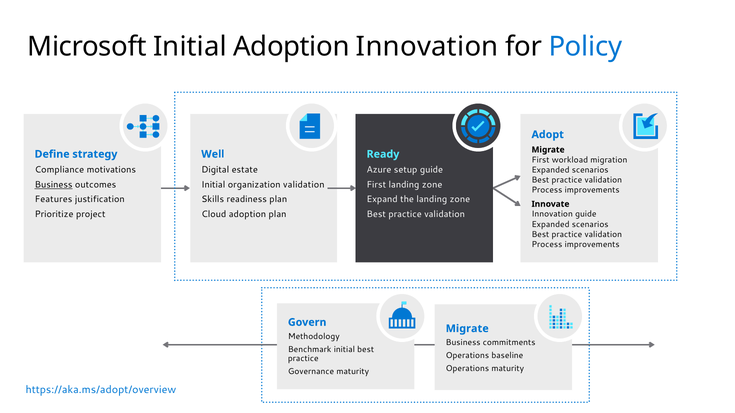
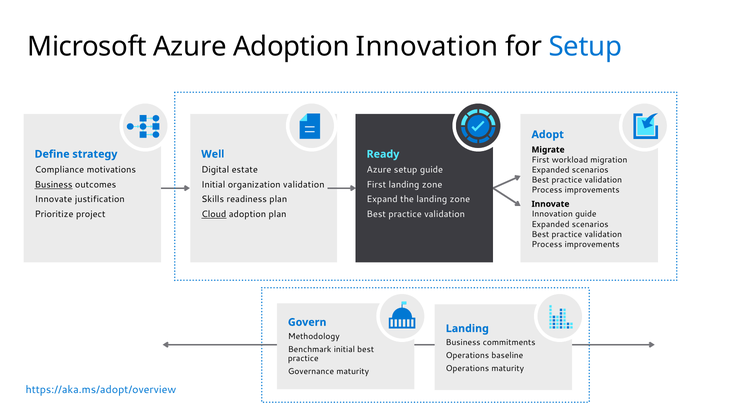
Microsoft Initial: Initial -> Azure (190, 47)
for Policy: Policy -> Setup (585, 47)
Features: Features -> Innovate (54, 200)
Cloud underline: none -> present (214, 214)
Migrate: Migrate -> Landing (467, 329)
